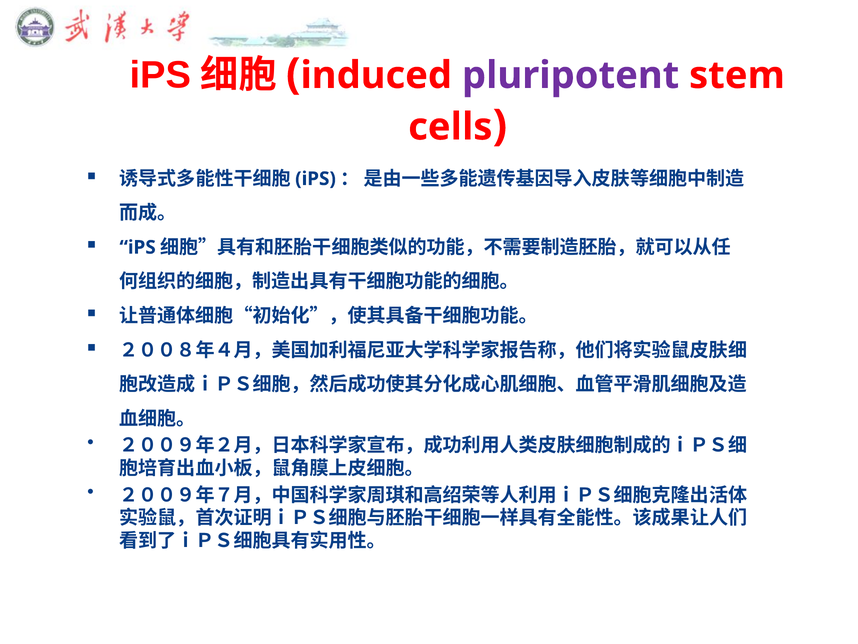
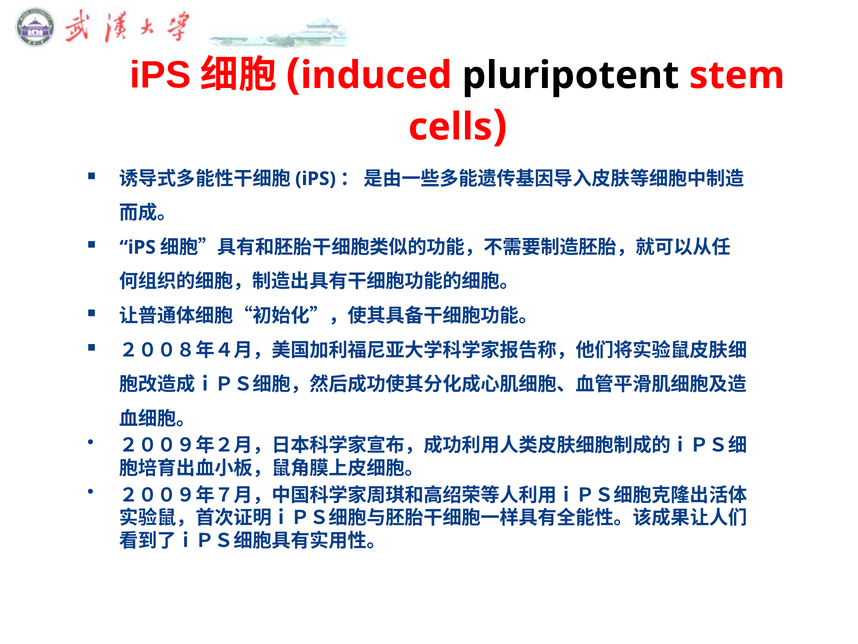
pluripotent colour: purple -> black (571, 75)
